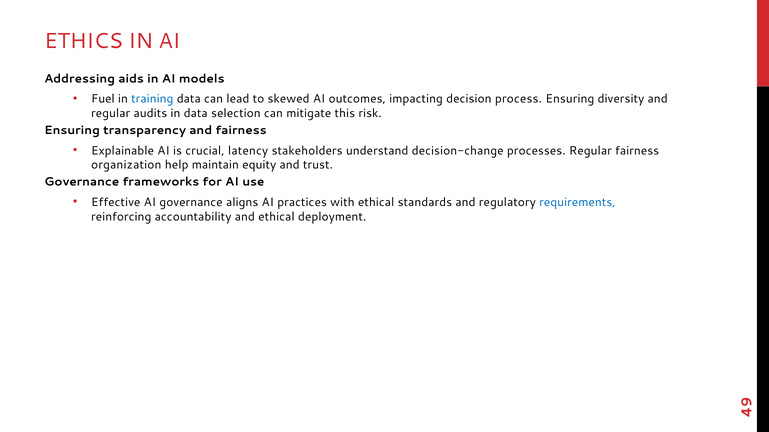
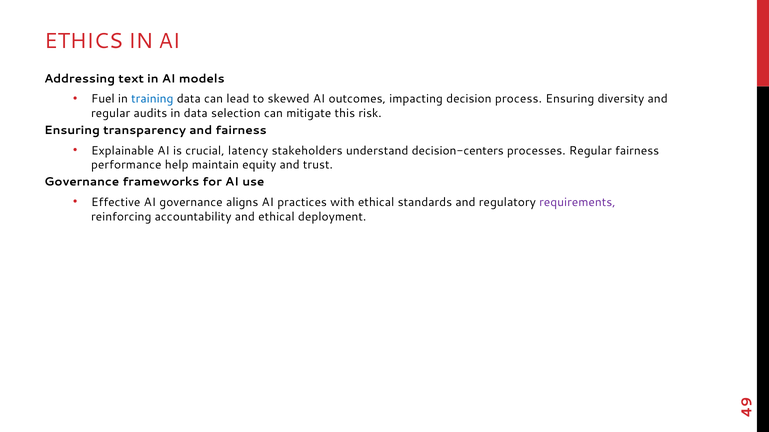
aids: aids -> text (131, 79)
decision-change: decision-change -> decision-centers (458, 151)
organization: organization -> performance (126, 165)
requirements colour: blue -> purple (577, 202)
